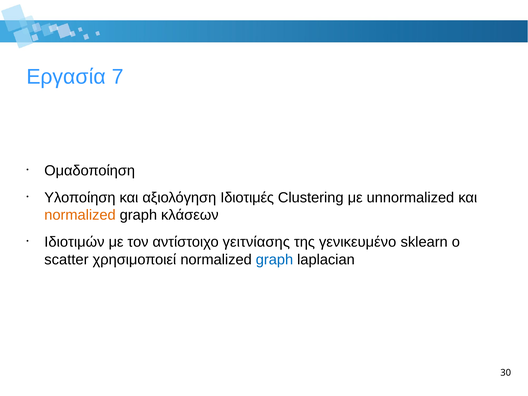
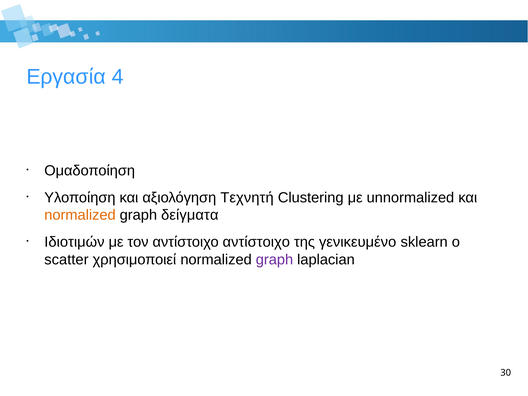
7: 7 -> 4 (118, 77)
Ιδιοτιμές: Ιδιοτιμές -> Τεχνητή (247, 198)
κλάσεων: κλάσεων -> δείγματα (190, 215)
αντίστοιχο γειτνίασης: γειτνίασης -> αντίστοιχο (256, 242)
graph colour: blue -> purple (274, 260)
